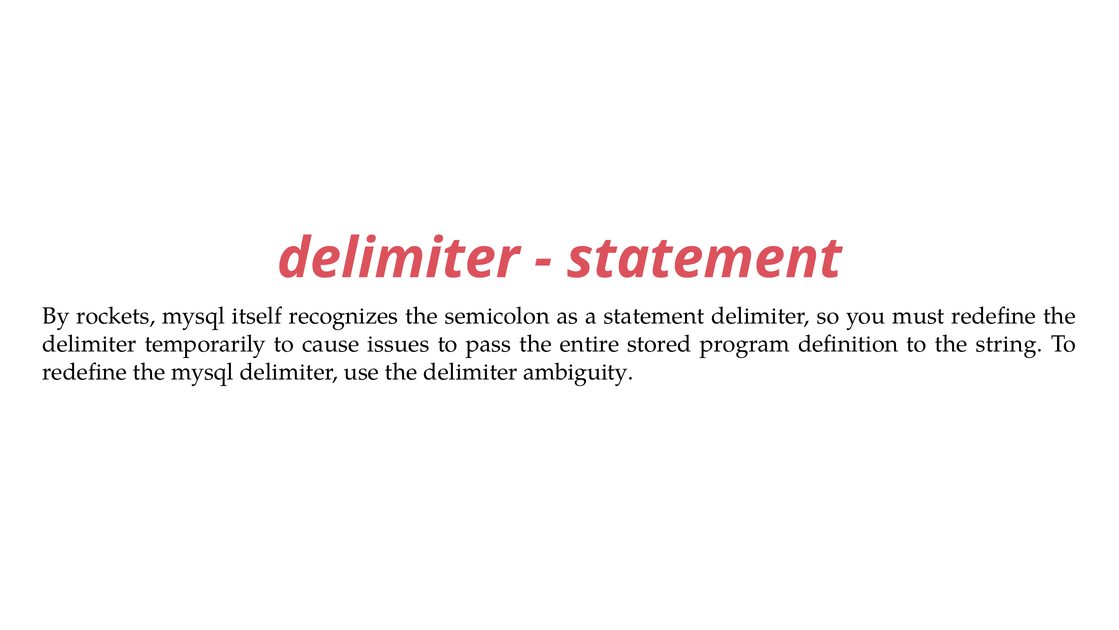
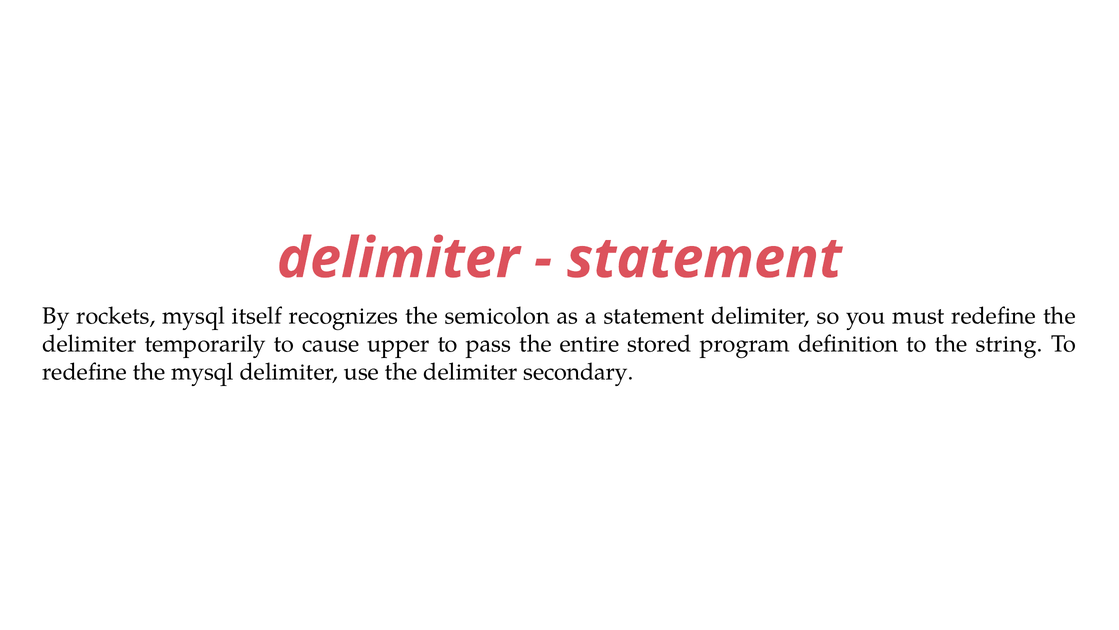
issues: issues -> upper (398, 344)
ambiguity: ambiguity -> secondary (578, 372)
